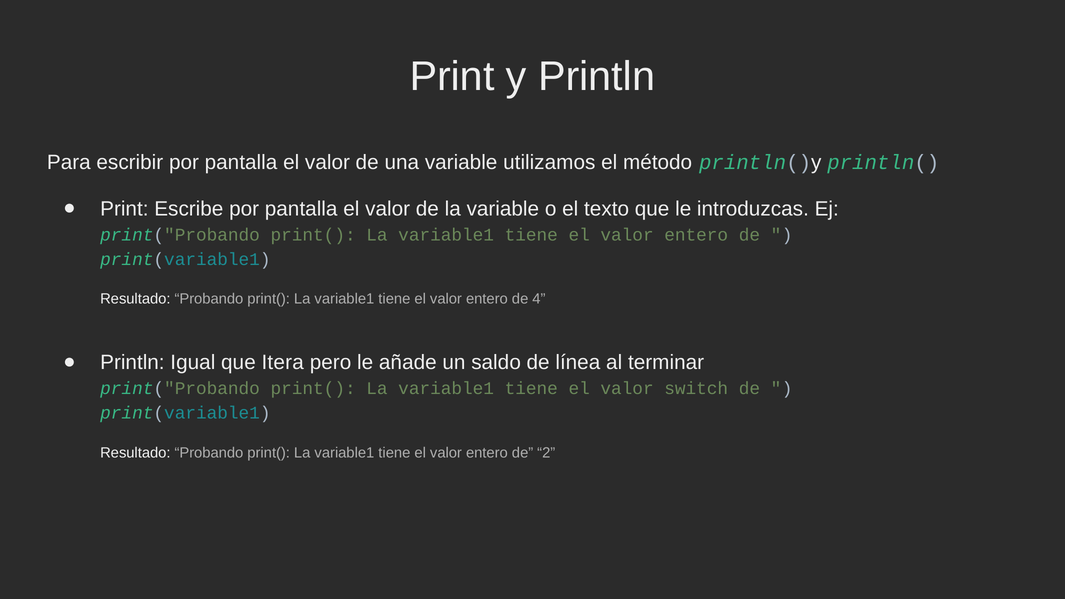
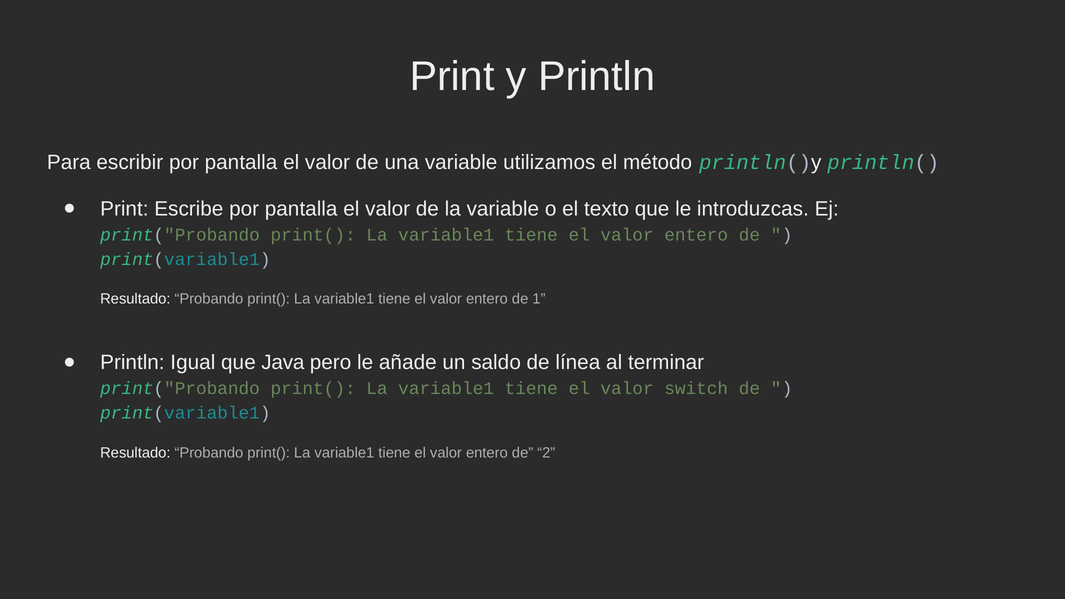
4: 4 -> 1 (539, 299)
Itera: Itera -> Java (283, 363)
